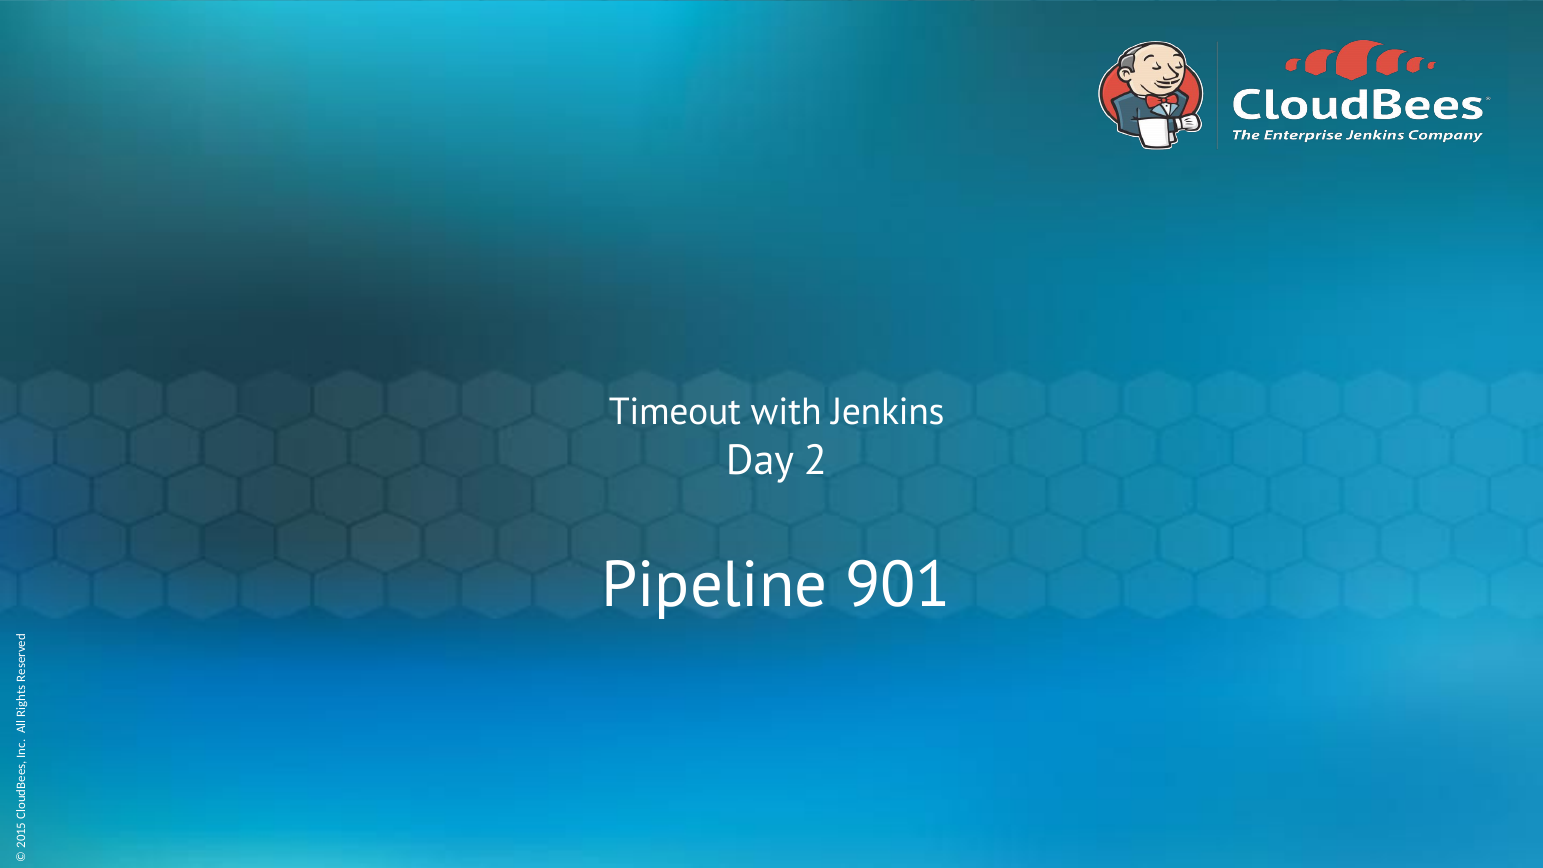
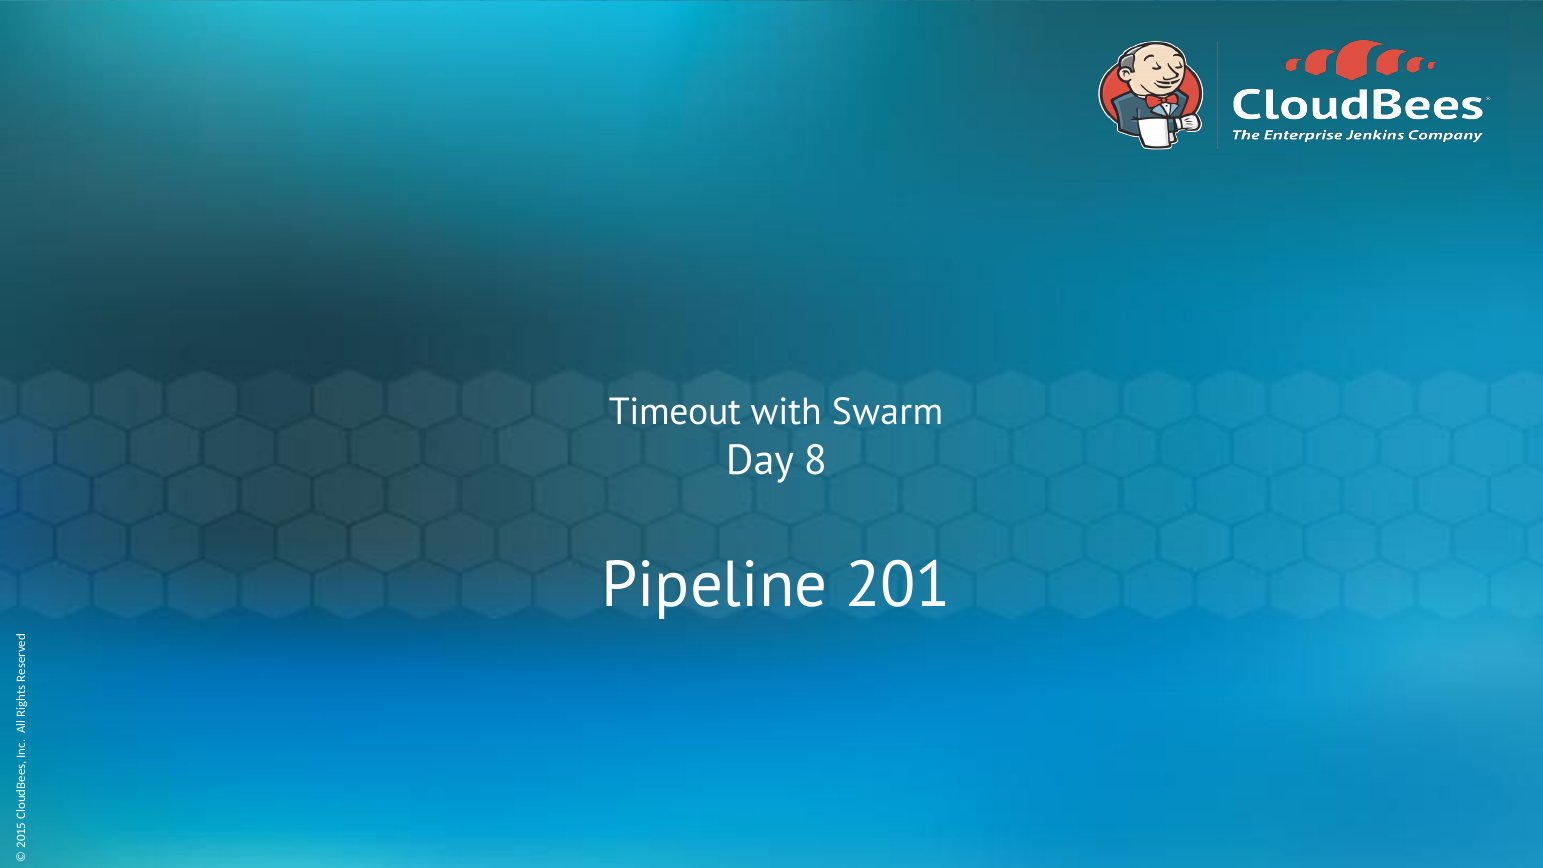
Jenkins: Jenkins -> Swarm (888, 412)
Day 2: 2 -> 8 (815, 461)
901: 901 -> 201 (898, 585)
